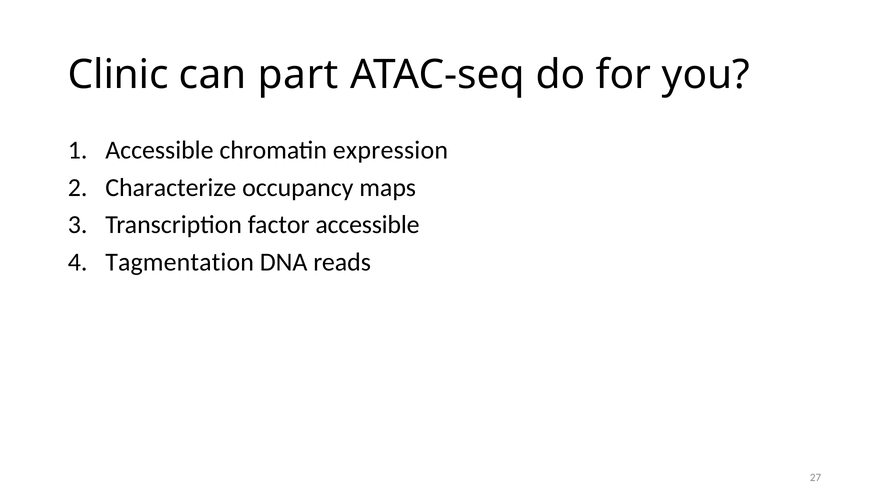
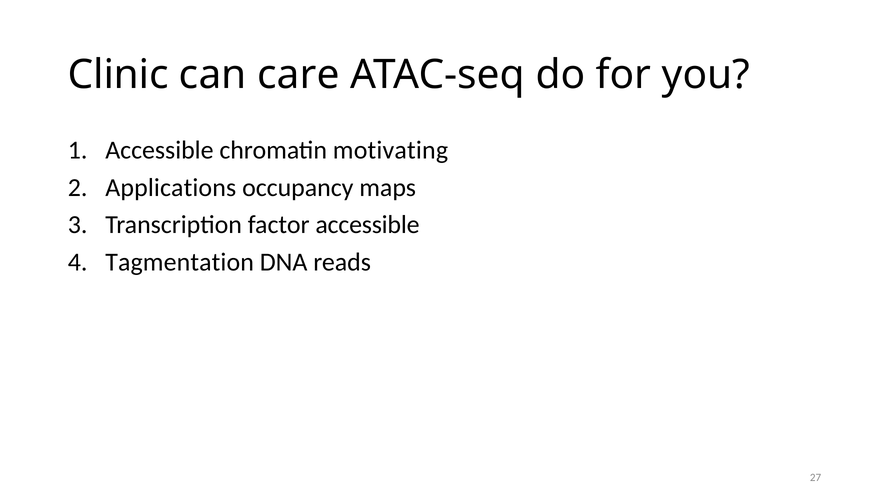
part: part -> care (298, 75)
expression: expression -> motivating (390, 150)
Characterize: Characterize -> Applications (171, 188)
